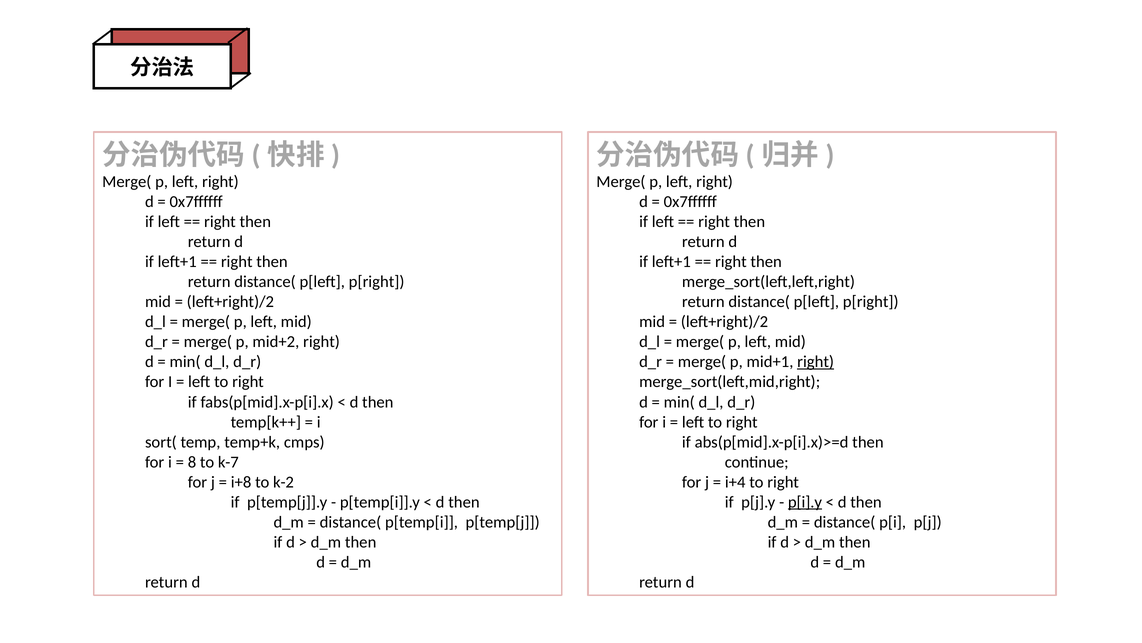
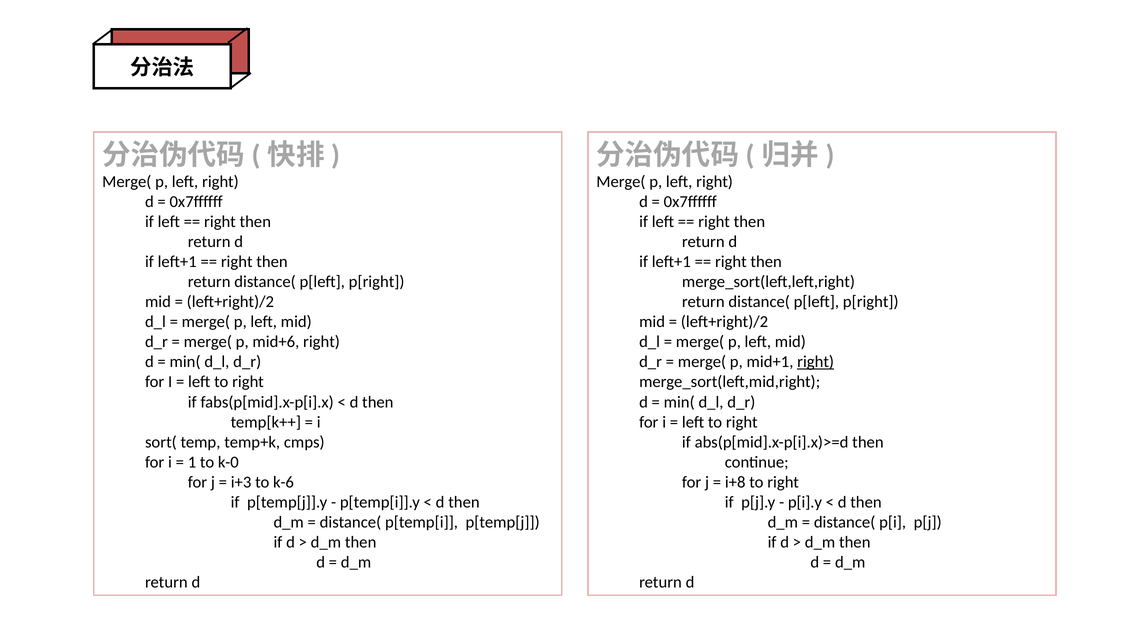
mid+2: mid+2 -> mid+6 (276, 342)
8: 8 -> 1 (192, 462)
k-7: k-7 -> k-0 (228, 462)
i+8: i+8 -> i+3 (241, 482)
k-2: k-2 -> k-6 (283, 482)
i+4: i+4 -> i+8 (735, 482)
p[i].y underline: present -> none (805, 502)
